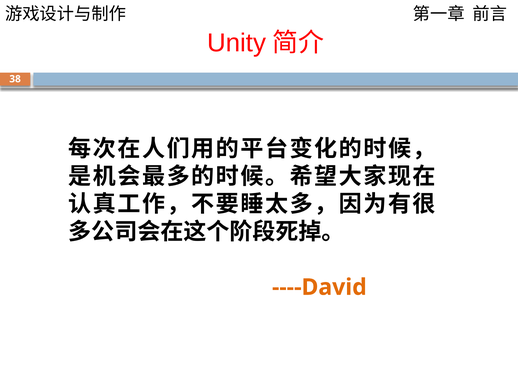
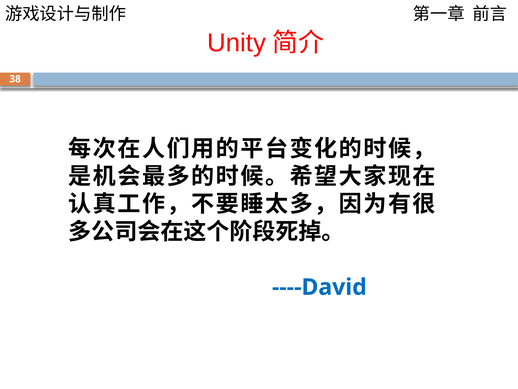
----David colour: orange -> blue (319, 287)
